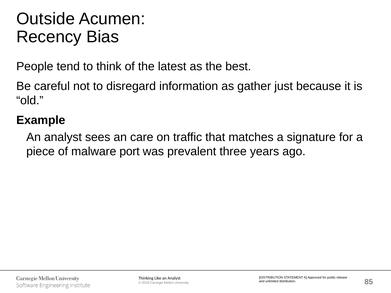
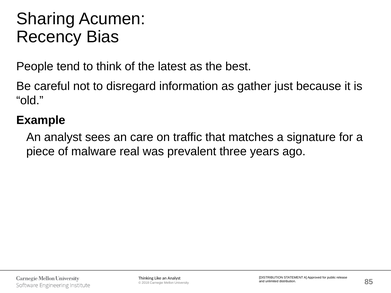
Outside: Outside -> Sharing (46, 19)
port: port -> real (130, 152)
